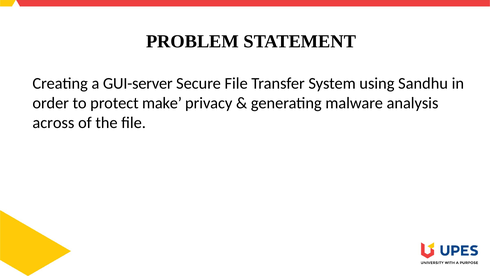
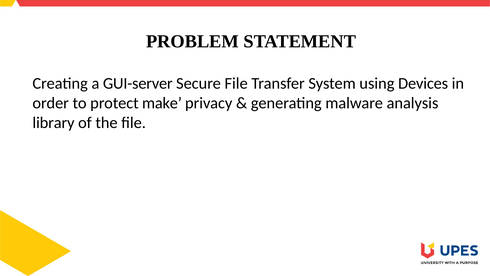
Sandhu: Sandhu -> Devices (423, 83)
across: across -> library (53, 122)
